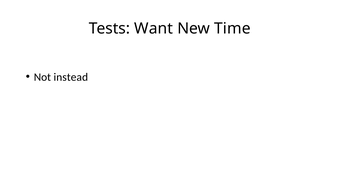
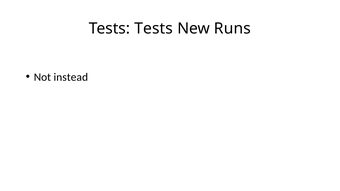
Tests Want: Want -> Tests (154, 29)
Time: Time -> Runs (232, 29)
